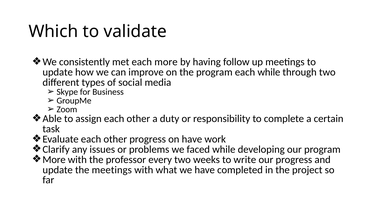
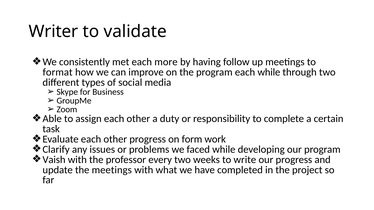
Which: Which -> Writer (53, 31)
update: update -> format (58, 72)
on have: have -> form (192, 139)
More: More -> Vaish (54, 160)
